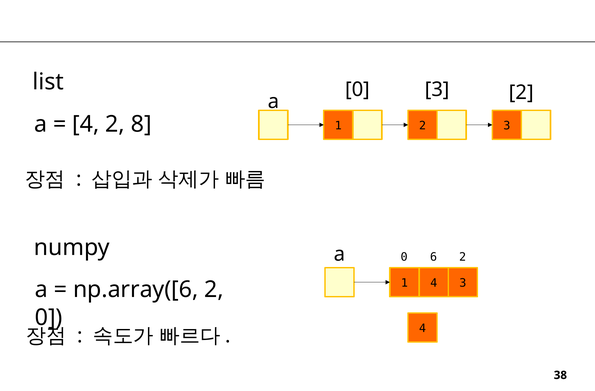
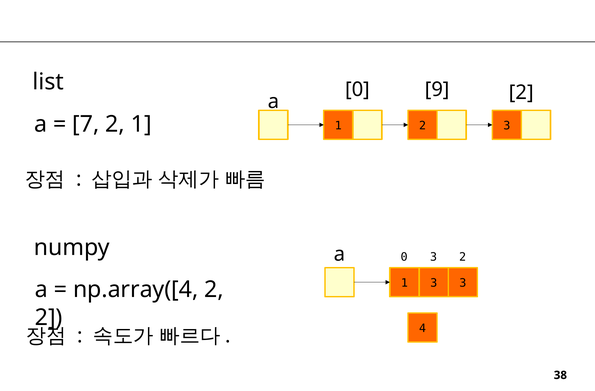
0 3: 3 -> 9 (437, 89)
4: 4 -> 7 (86, 124)
2 8: 8 -> 1 (141, 124)
0 6: 6 -> 3 (433, 257)
1 4: 4 -> 3 (434, 283)
np.array([6: np.array([6 -> np.array([4 (136, 289)
0: 0 -> 2 (49, 317)
